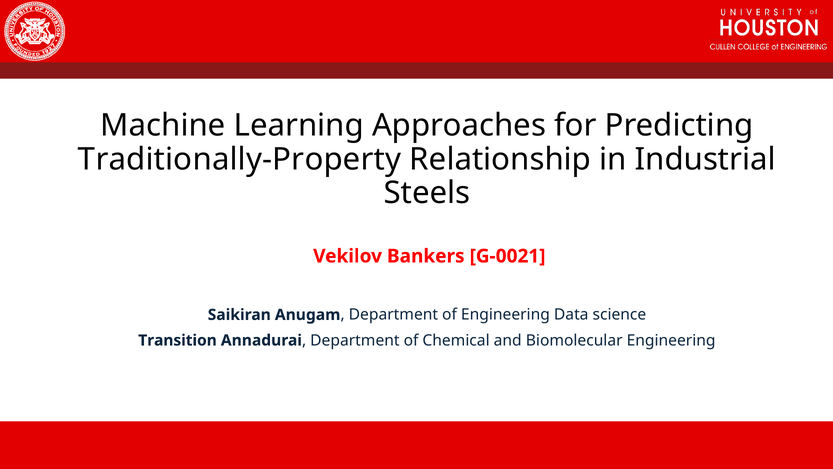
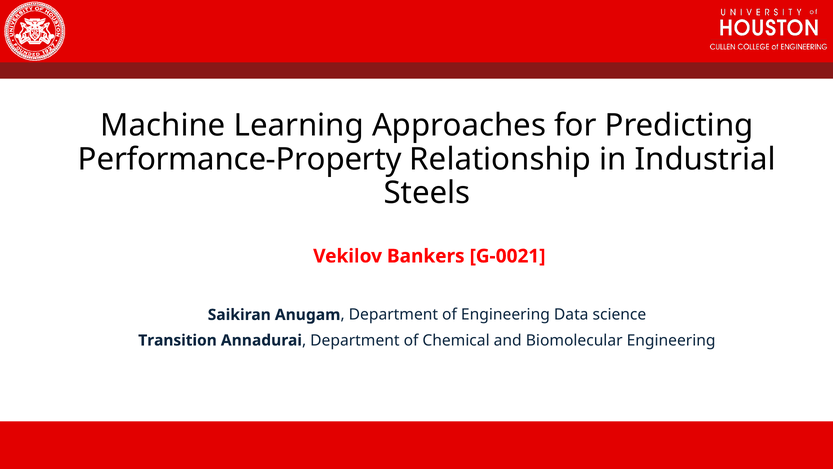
Traditionally-Property: Traditionally-Property -> Performance-Property (240, 159)
